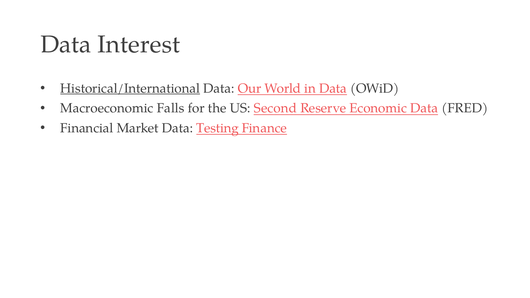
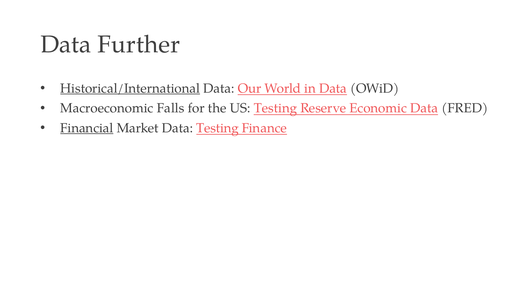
Interest: Interest -> Further (139, 45)
US Second: Second -> Testing (275, 108)
Financial underline: none -> present (87, 128)
